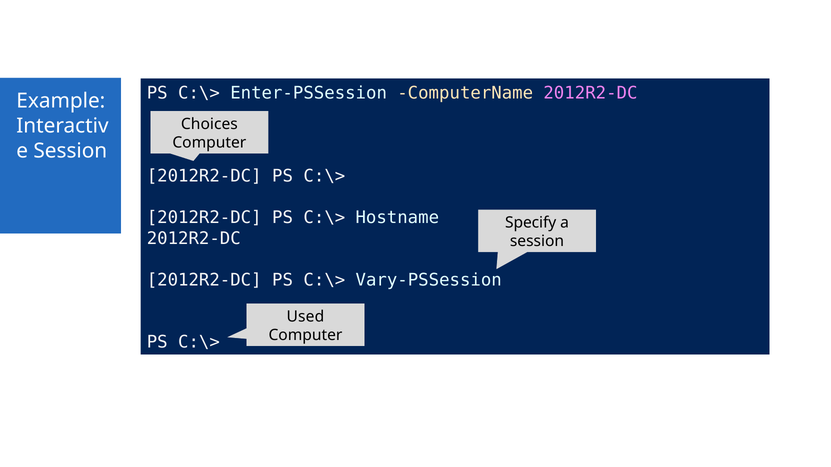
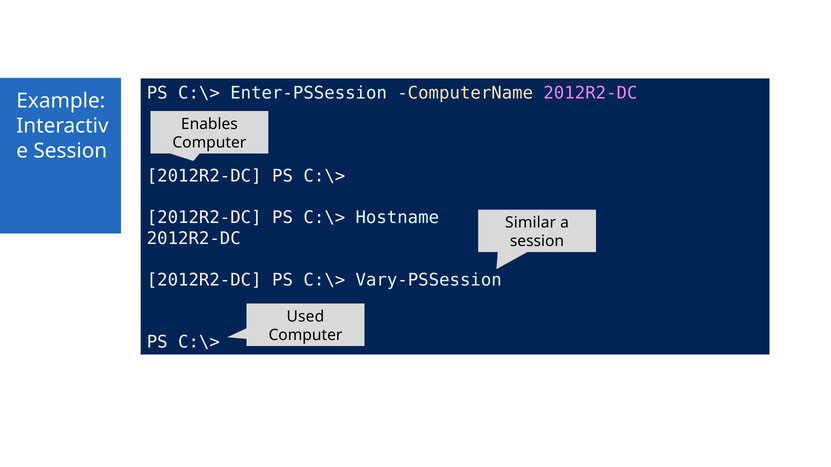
Choices: Choices -> Enables (209, 124)
Specify: Specify -> Similar (531, 223)
